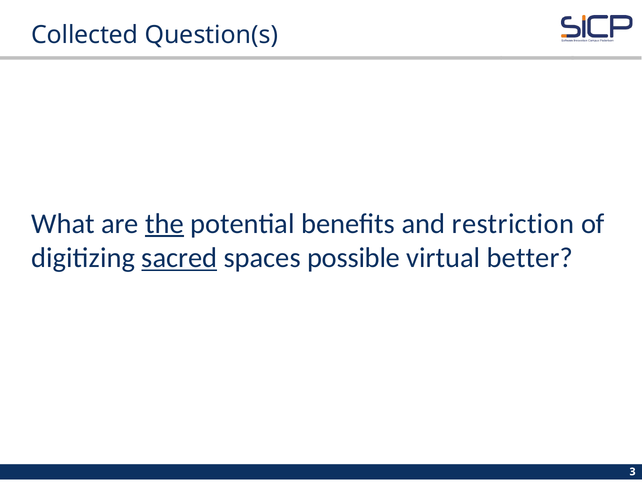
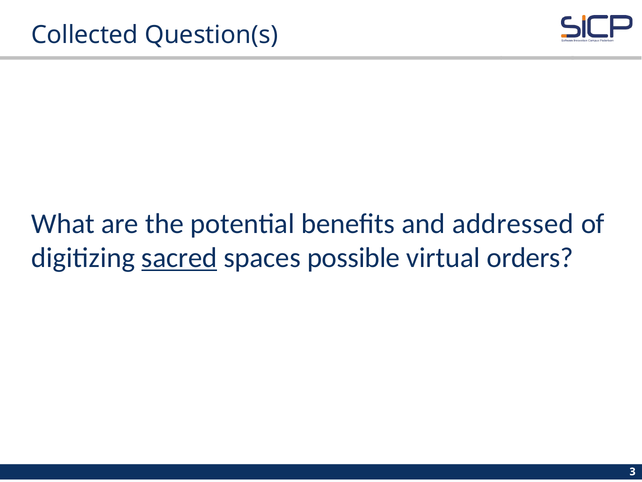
the underline: present -> none (164, 223)
restriction: restriction -> addressed (513, 223)
better: better -> orders (530, 258)
